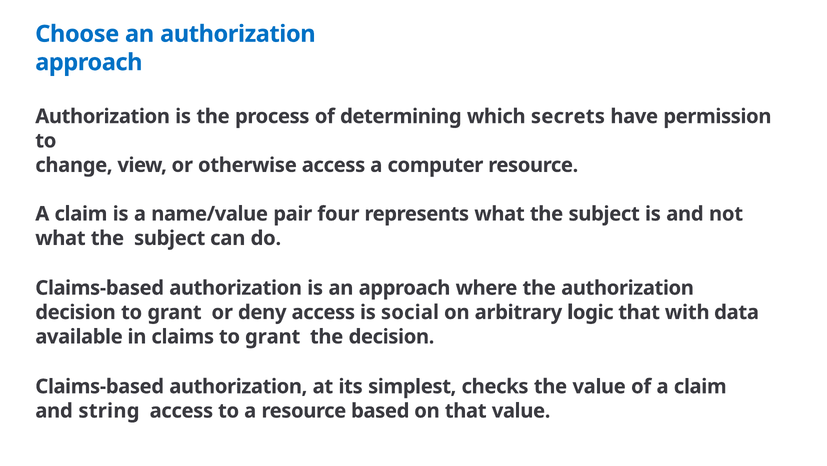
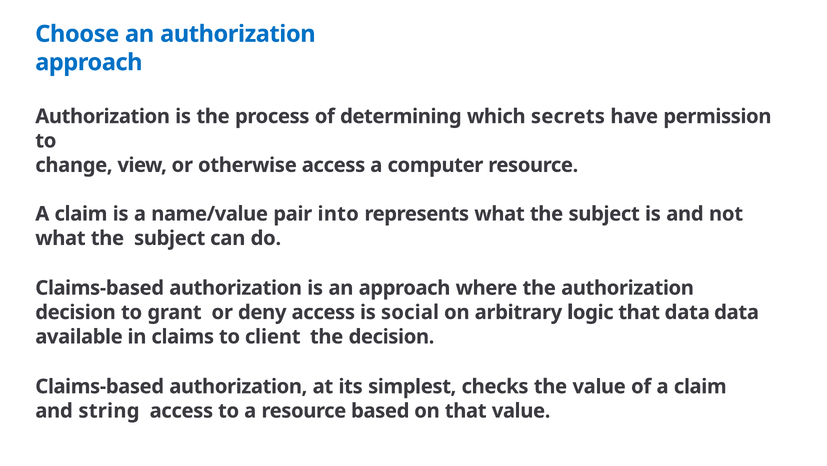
four: four -> into (338, 214)
that with: with -> data (687, 312)
claims to grant: grant -> client (273, 336)
